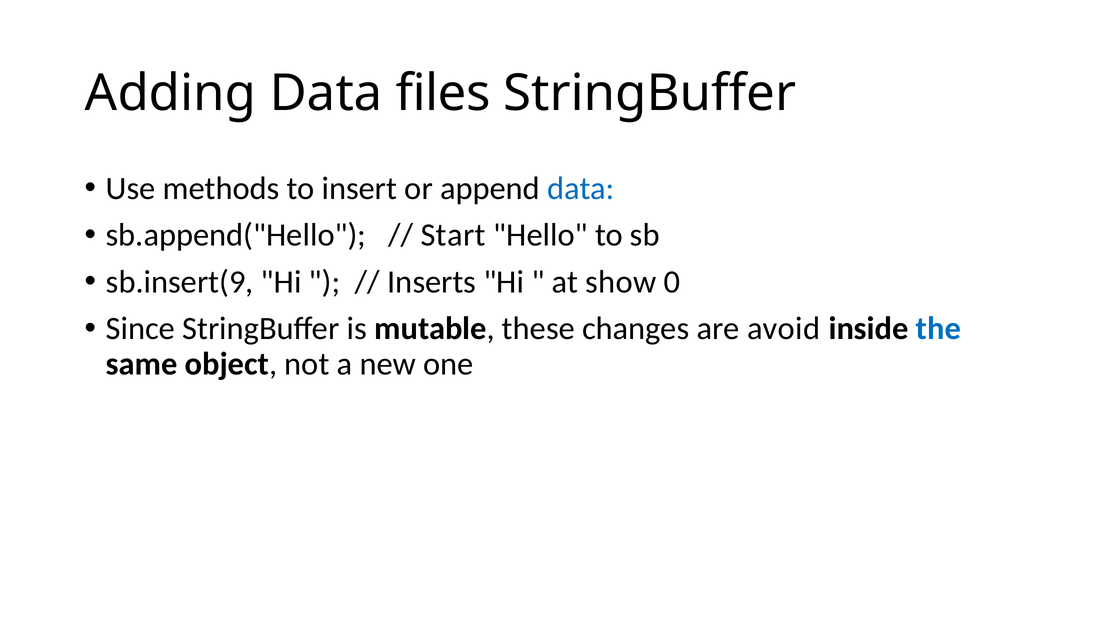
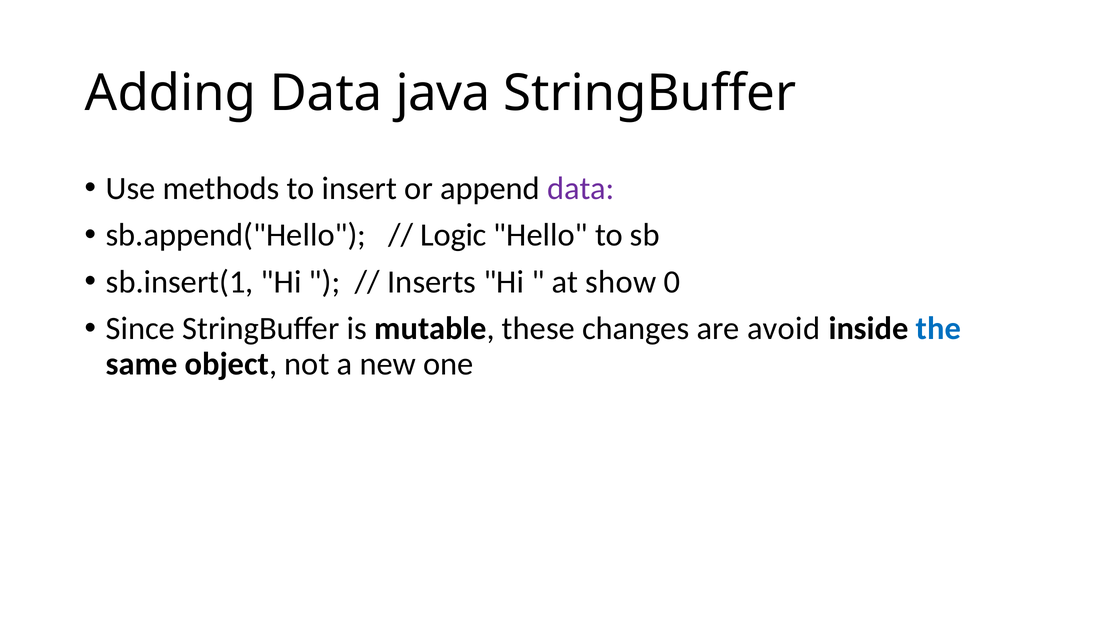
files: files -> java (443, 94)
data colour: blue -> purple (581, 188)
Start: Start -> Logic (453, 235)
sb.insert(9: sb.insert(9 -> sb.insert(1 (180, 282)
